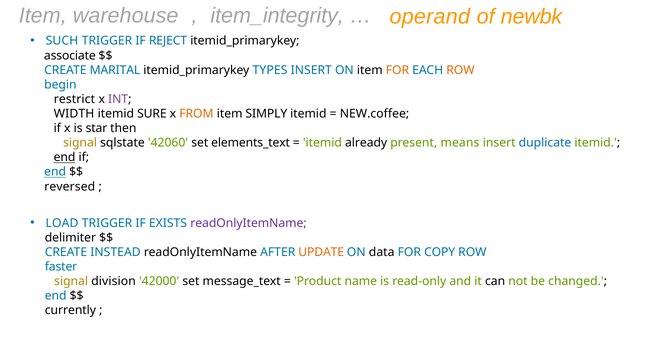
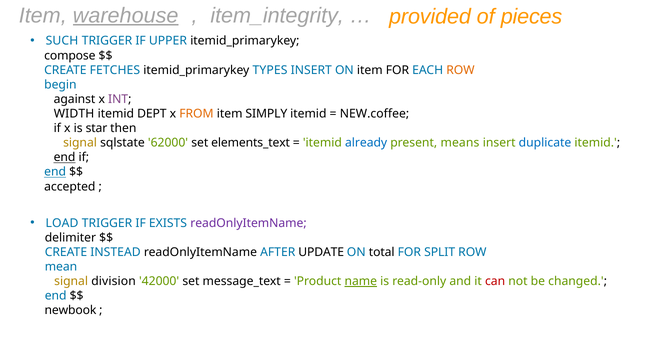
warehouse underline: none -> present (126, 15)
operand: operand -> provided (430, 17)
newbk: newbk -> pieces (532, 17)
REJECT: REJECT -> UPPER (168, 41)
associate: associate -> compose (70, 56)
MARITAL: MARITAL -> FETCHES (115, 70)
FOR colour: orange -> black (397, 70)
restrict: restrict -> against (75, 99)
SURE: SURE -> DEPT (152, 114)
42060: 42060 -> 62000 (168, 143)
already colour: black -> blue (366, 143)
reversed: reversed -> accepted (70, 187)
UPDATE colour: orange -> black (321, 253)
data: data -> total (382, 253)
COPY: COPY -> SPLIT (440, 253)
faster: faster -> mean (61, 267)
name underline: none -> present (361, 282)
can colour: black -> red (495, 282)
currently: currently -> newbook (70, 311)
